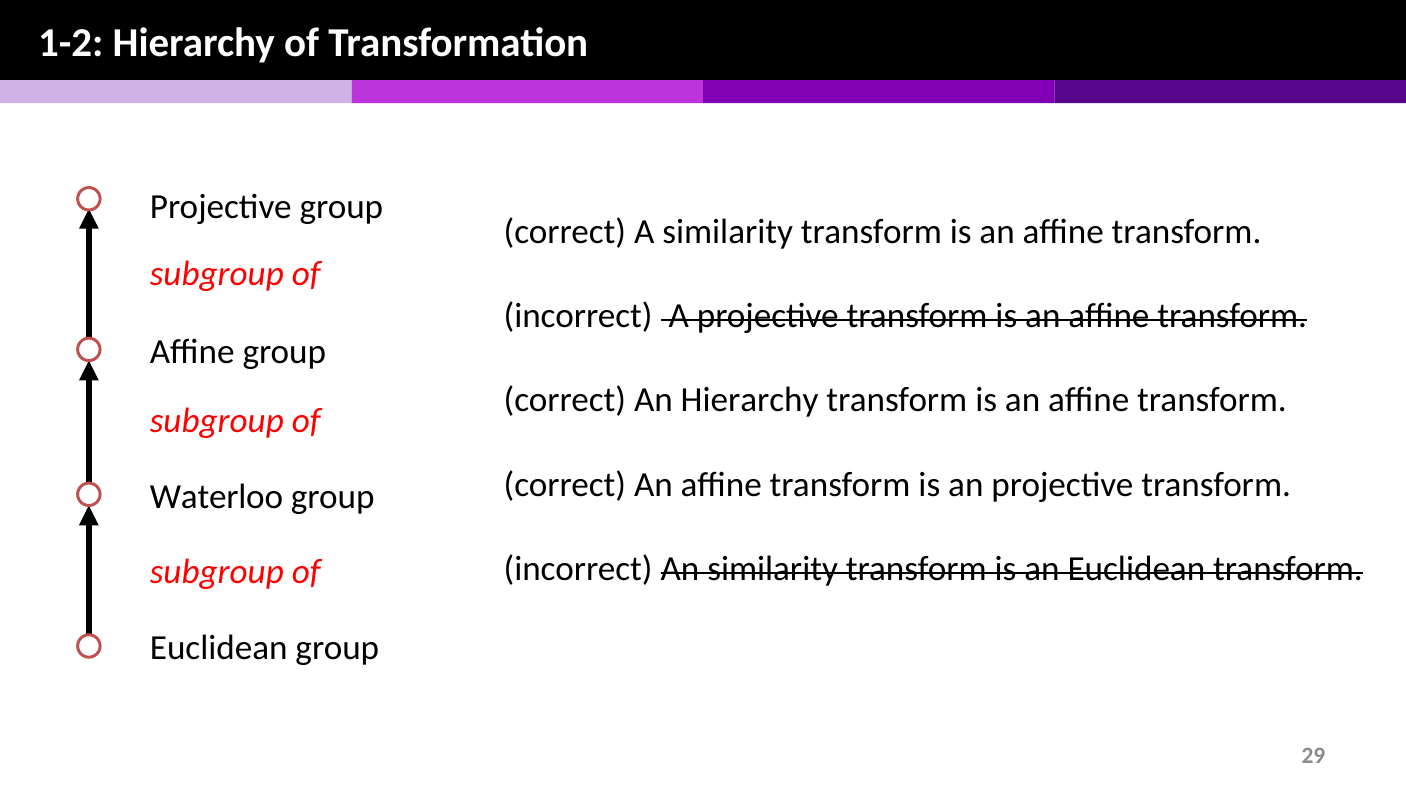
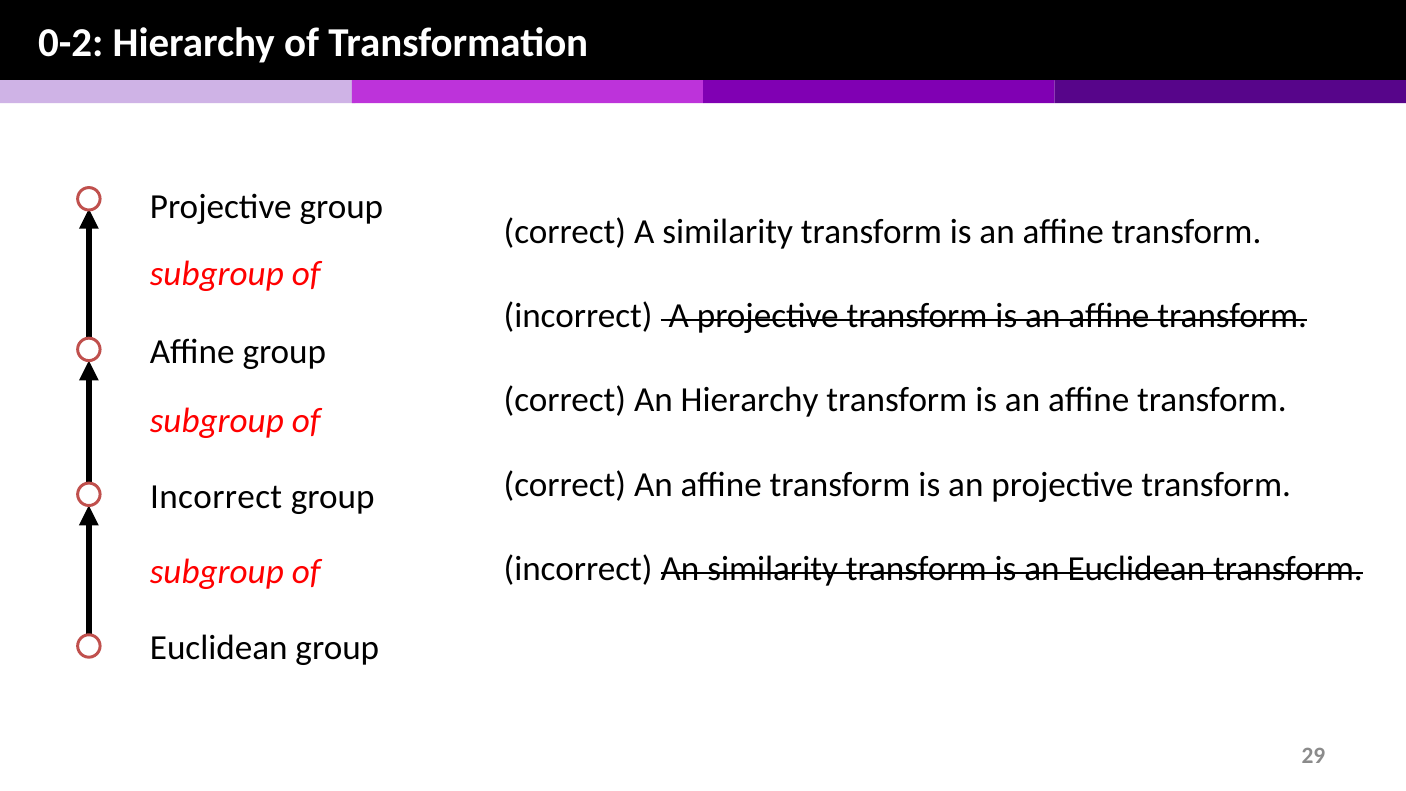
1-2: 1-2 -> 0-2 (71, 43)
Waterloo: Waterloo -> Incorrect (216, 496)
